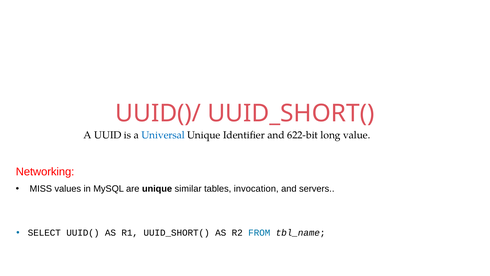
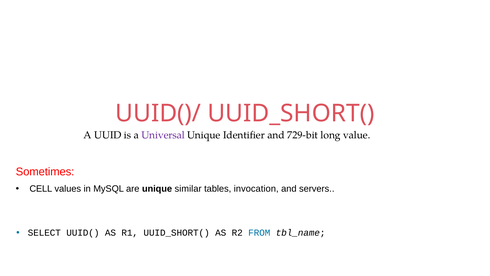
Universal colour: blue -> purple (163, 135)
622-bit: 622-bit -> 729-bit (303, 135)
Networking: Networking -> Sometimes (45, 172)
MISS: MISS -> CELL (41, 189)
